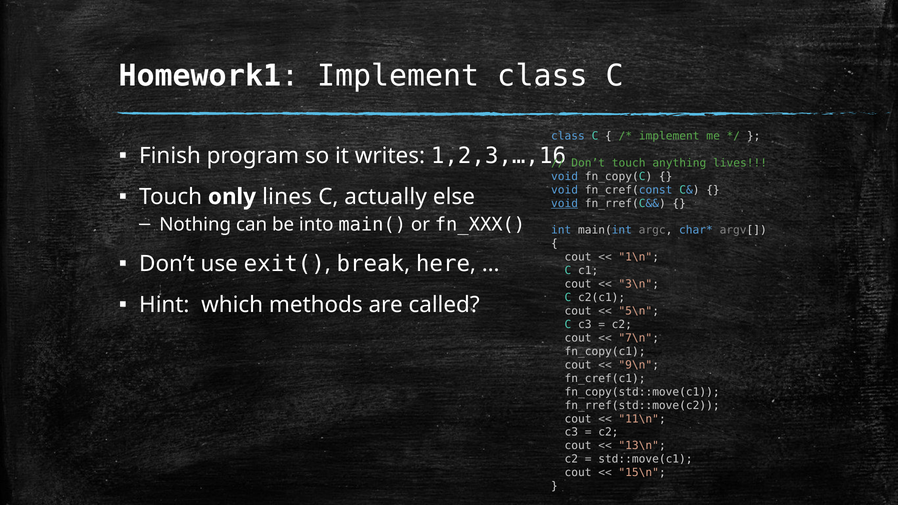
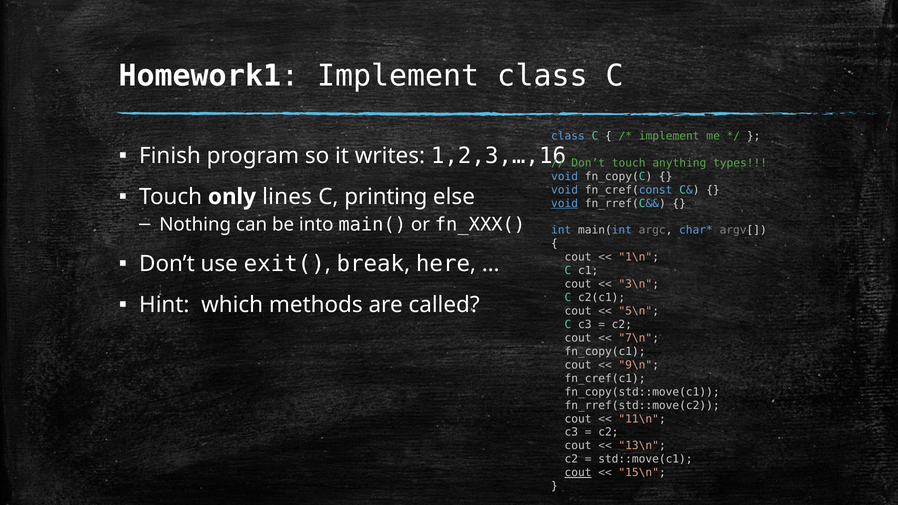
lives: lives -> types (740, 163)
actually: actually -> printing (386, 197)
cout underline: none -> present (578, 473)
